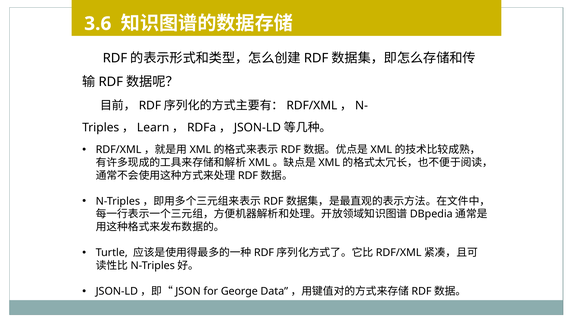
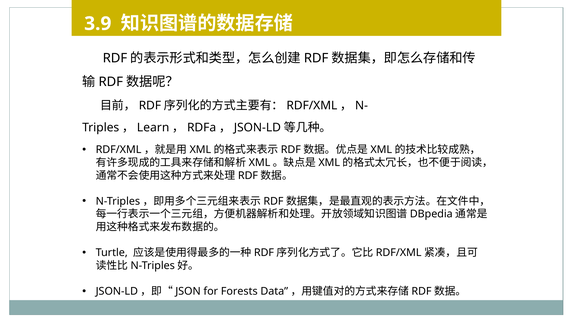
3.6: 3.6 -> 3.9 (98, 24)
George: George -> Forests (239, 292)
